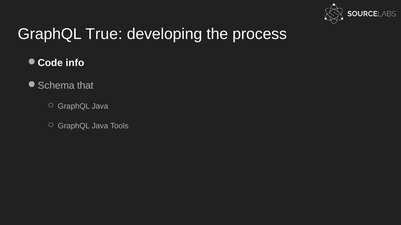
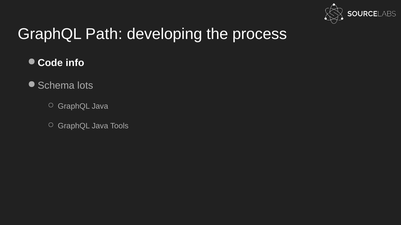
True: True -> Path (104, 34)
that: that -> lots (85, 86)
